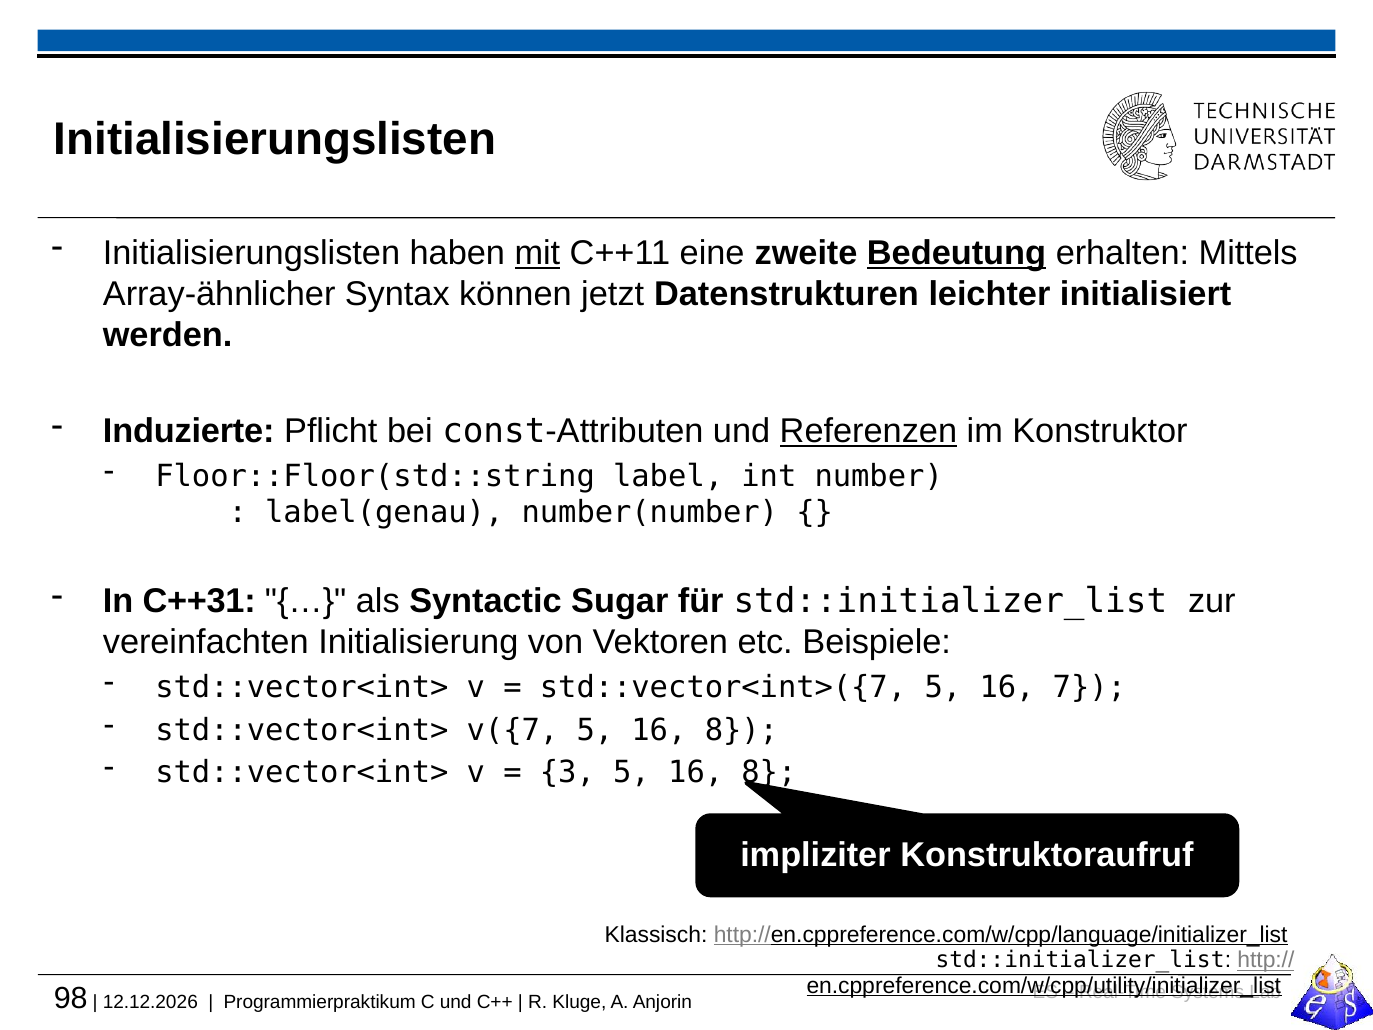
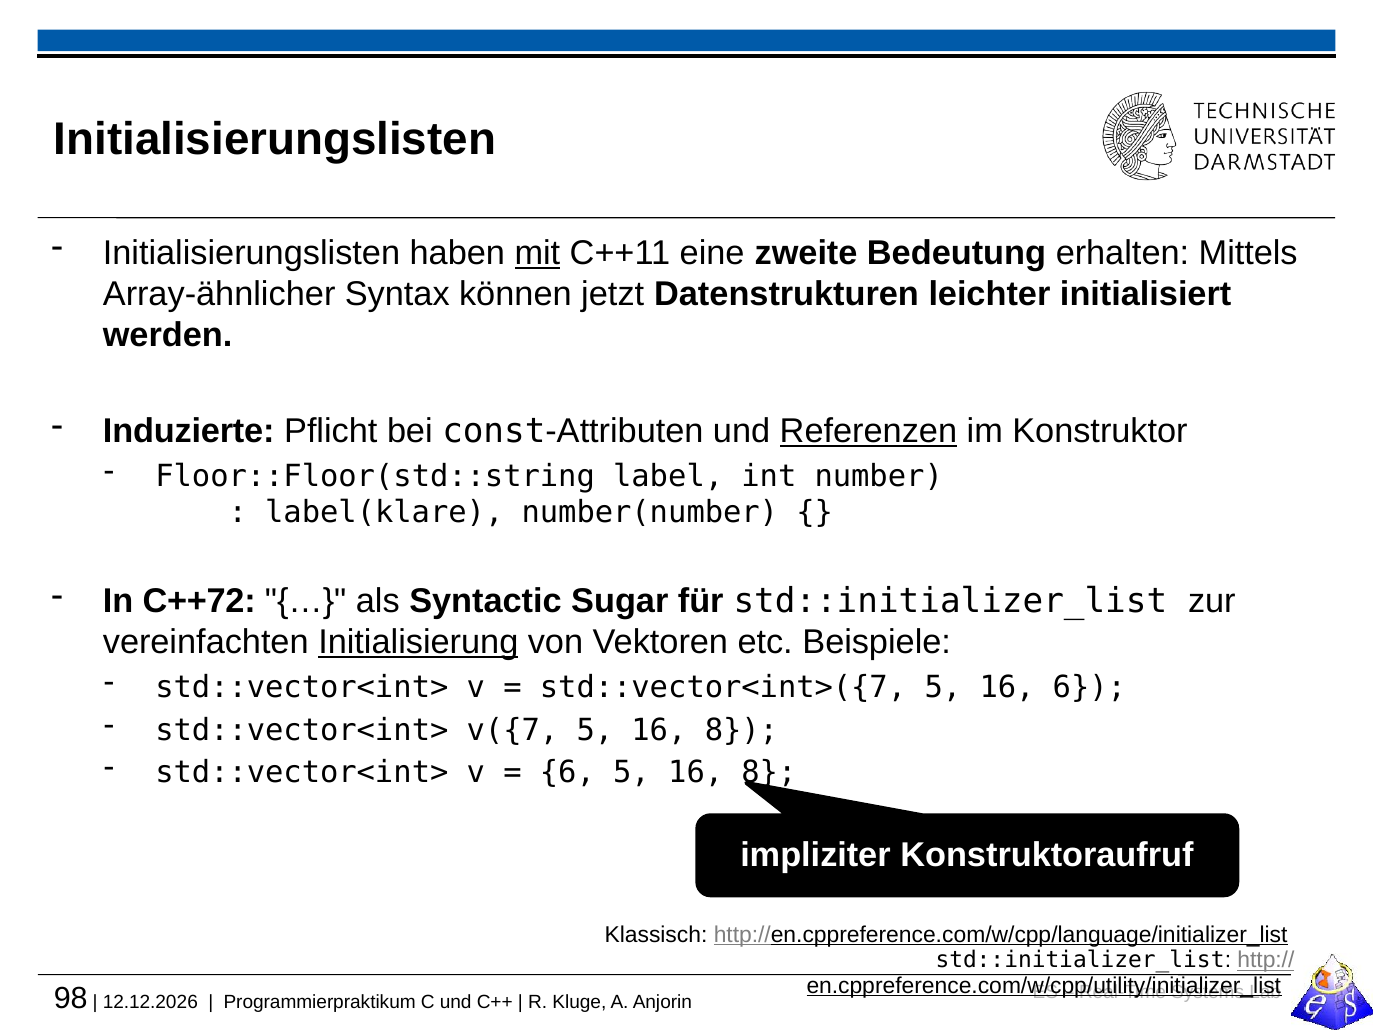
Bedeutung underline: present -> none (957, 253)
label(genau: label(genau -> label(klare (384, 513)
C++31: C++31 -> C++72 (199, 601)
Initialisierung underline: none -> present (418, 642)
16 7: 7 -> 6 (1089, 687)
3: 3 -> 6 (567, 773)
